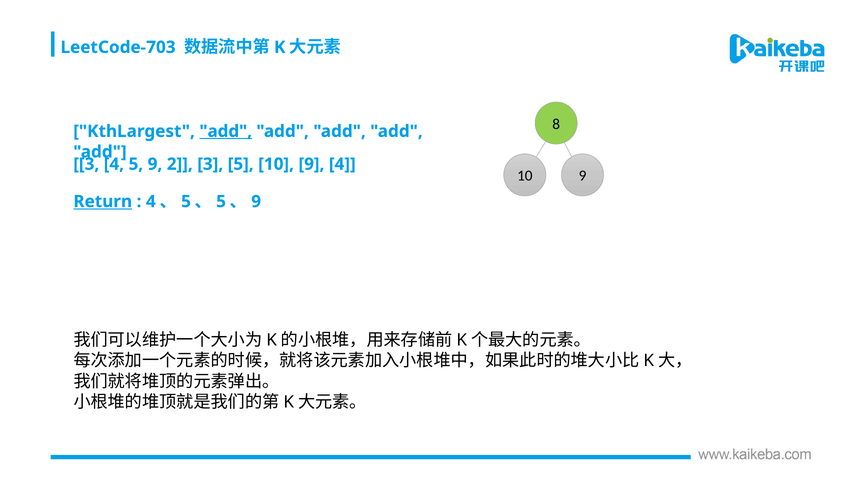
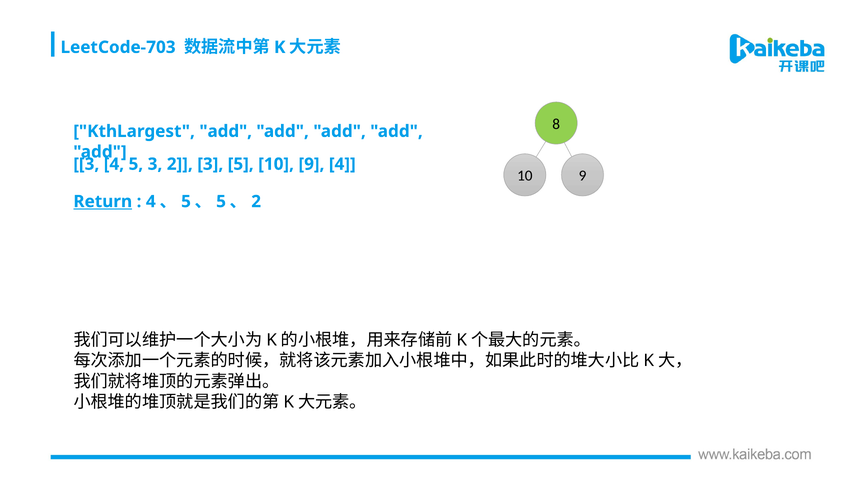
add underline: present -> none (226, 131)
5 9: 9 -> 3 (155, 164)
9: 9 -> 2 (256, 202)
